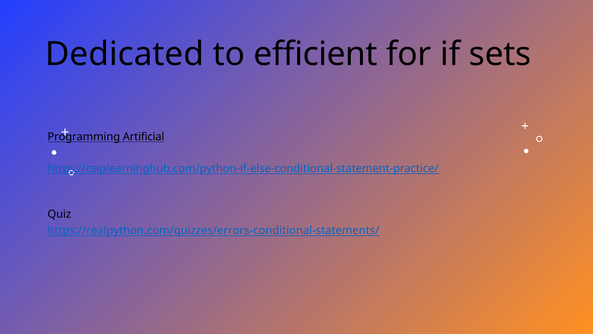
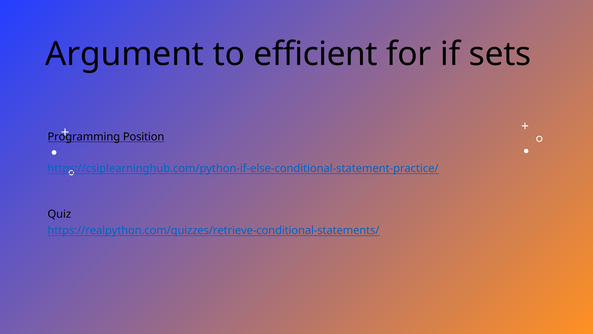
Dedicated: Dedicated -> Argument (125, 54)
Artificial: Artificial -> Position (144, 137)
https://realpython.com/quizzes/errors-conditional-statements/: https://realpython.com/quizzes/errors-conditional-statements/ -> https://realpython.com/quizzes/retrieve-conditional-statements/ (214, 230)
